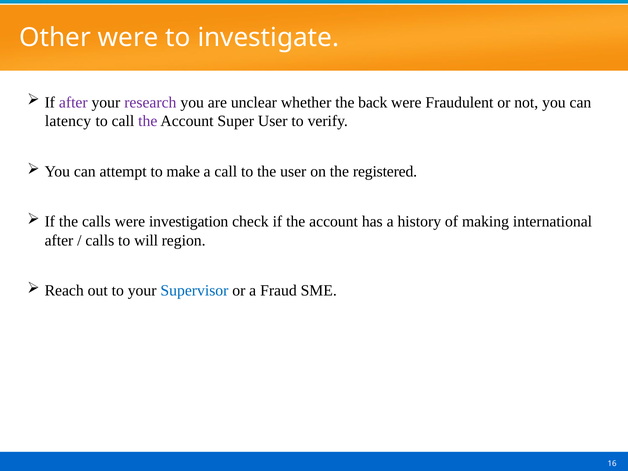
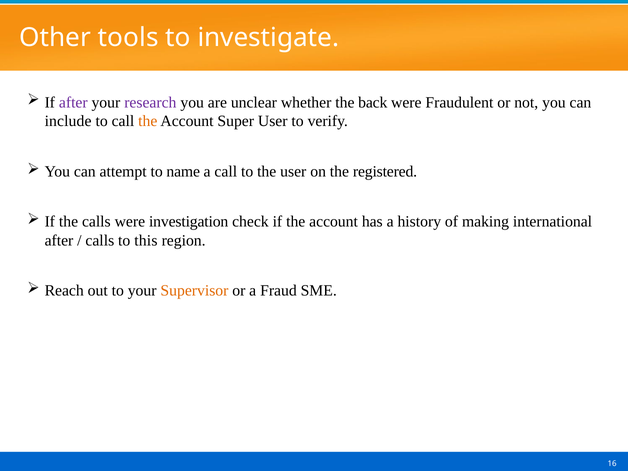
Other were: were -> tools (128, 38)
latency: latency -> include (68, 121)
the colour: purple -> orange (148, 121)
make: make -> name (183, 171)
will: will -> this (146, 241)
Supervisor colour: blue -> orange (194, 291)
